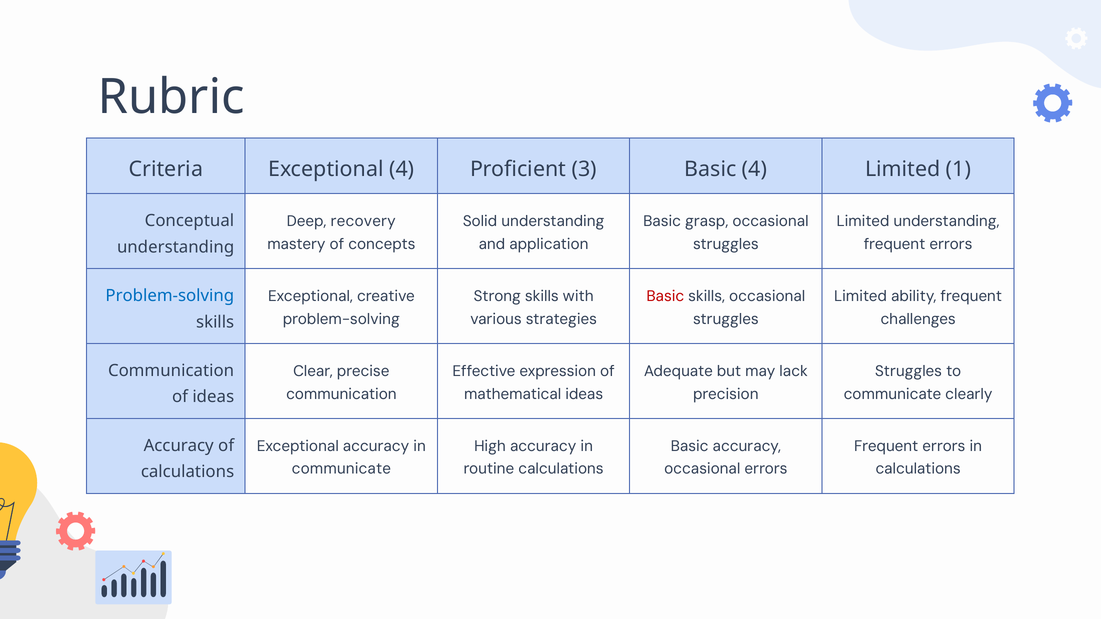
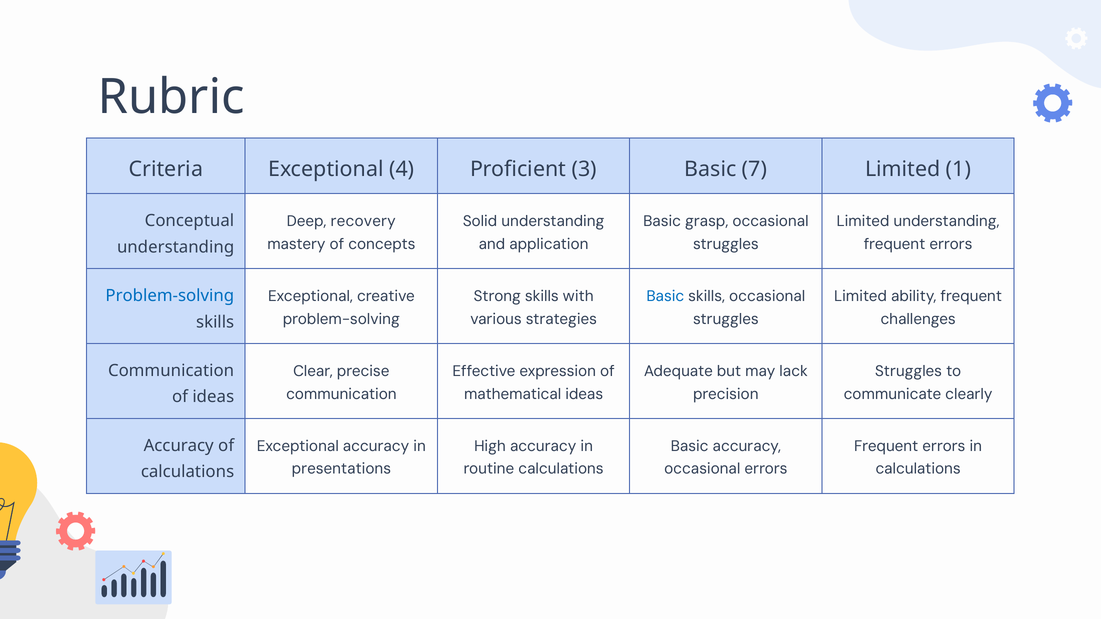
Basic 4: 4 -> 7 (755, 169)
Basic colour: red -> blue (665, 296)
communicate: communicate -> presentations (341, 469)
